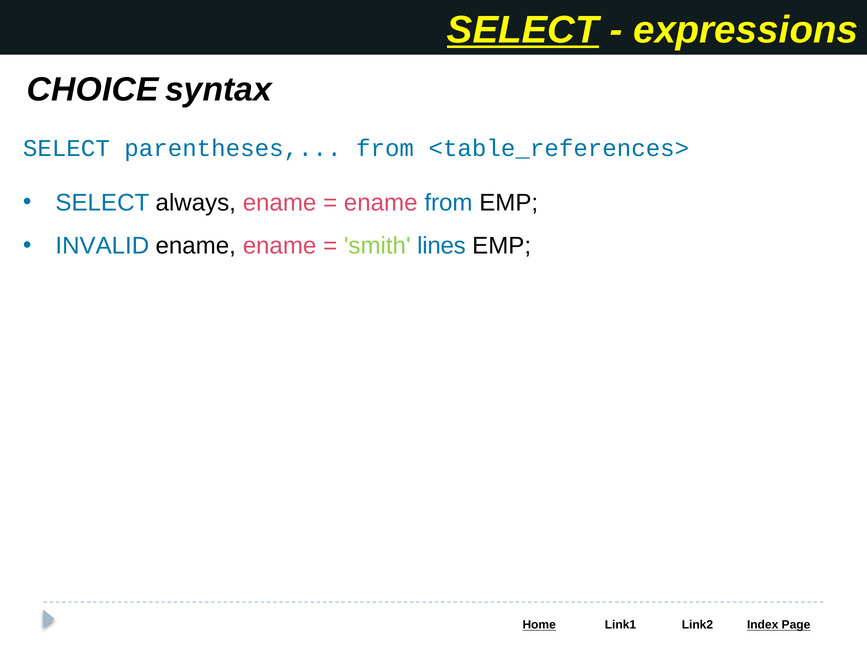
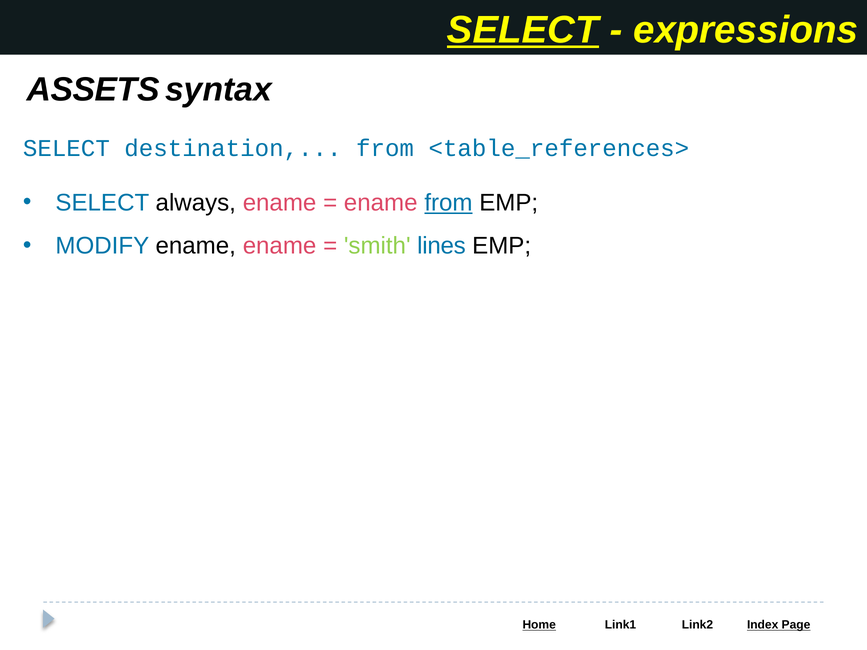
CHOICE: CHOICE -> ASSETS (93, 90)
parentheses: parentheses -> destination (233, 148)
from underline: none -> present (448, 203)
INVALID: INVALID -> MODIFY (102, 246)
